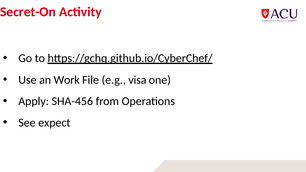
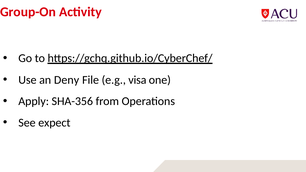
Secret-On: Secret-On -> Group-On (28, 12)
Work: Work -> Deny (67, 80)
SHA-456: SHA-456 -> SHA-356 (72, 101)
